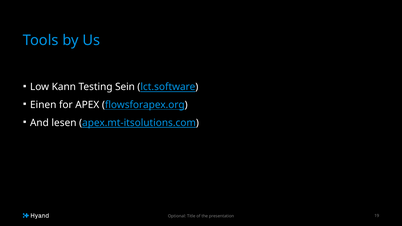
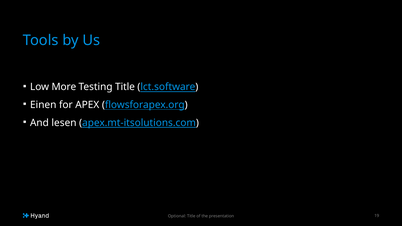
Kann: Kann -> More (64, 87)
Testing Sein: Sein -> Title (125, 87)
